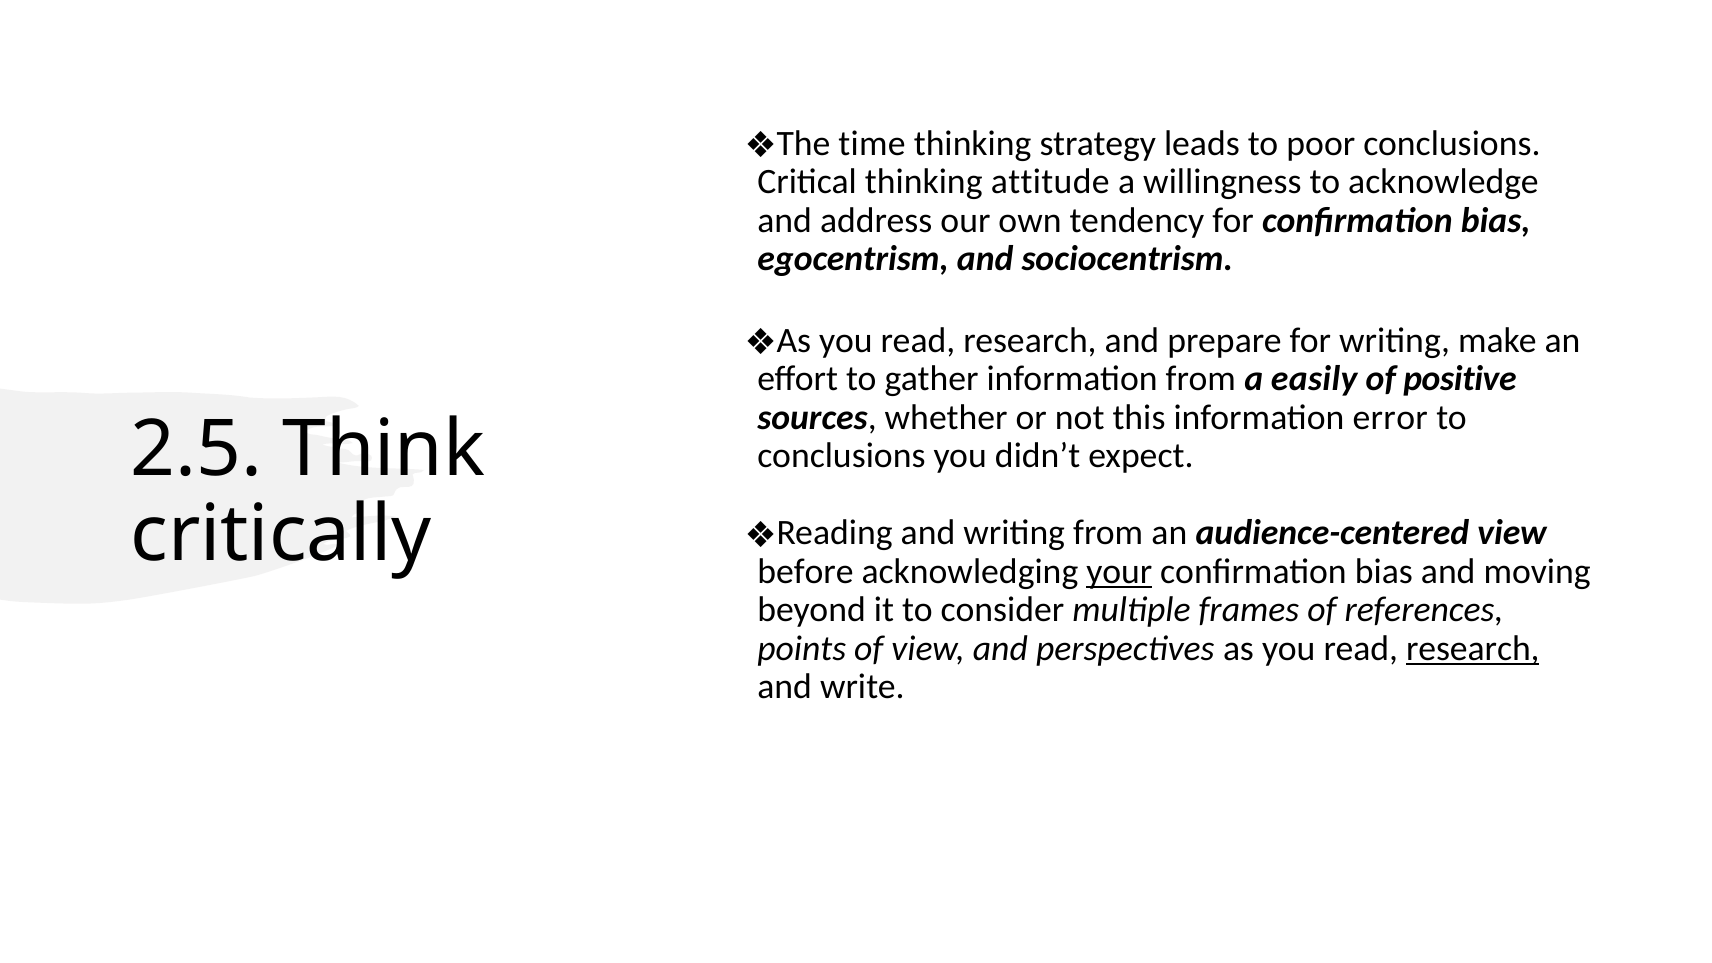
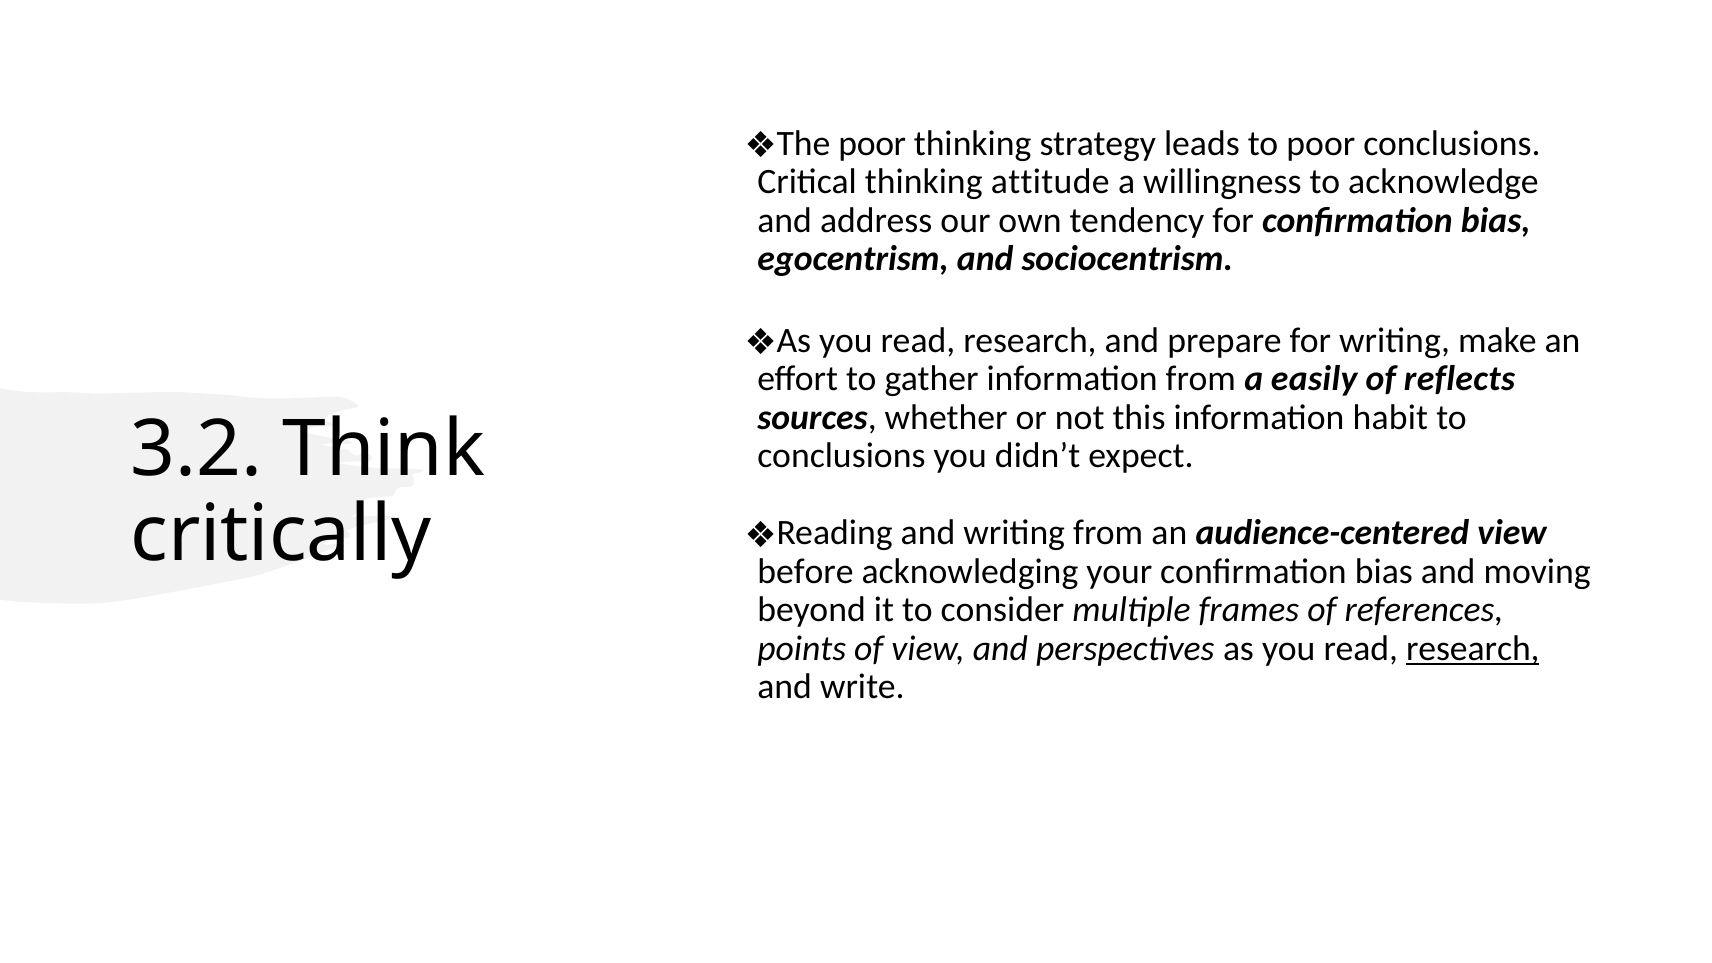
time: time -> poor (872, 143)
positive: positive -> reflects (1460, 379)
error: error -> habit (1390, 417)
2.5: 2.5 -> 3.2 (196, 450)
your underline: present -> none (1119, 571)
